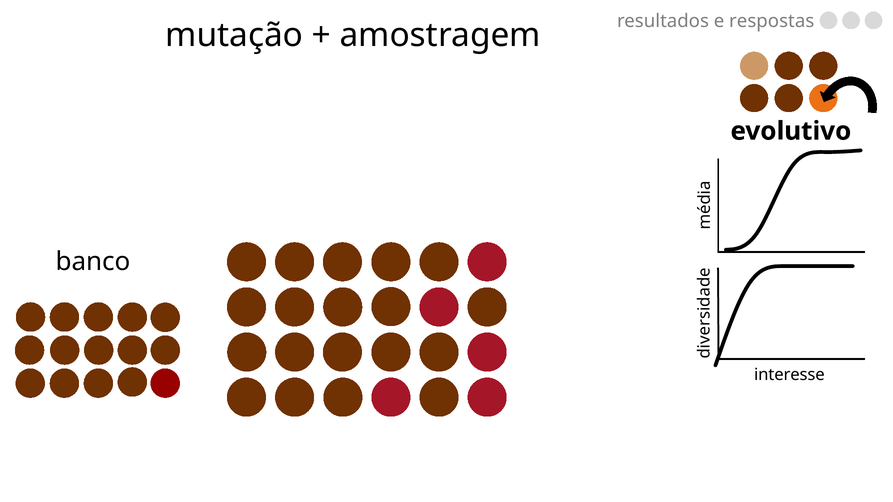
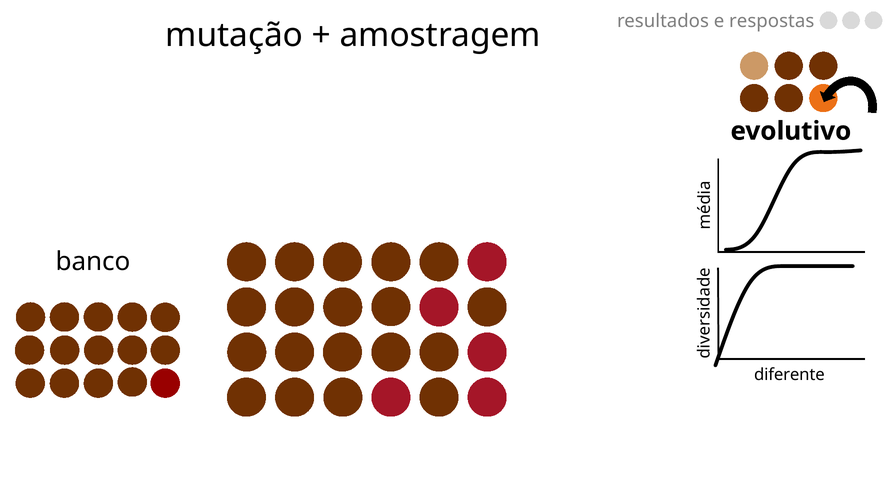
interesse: interesse -> diferente (789, 375)
